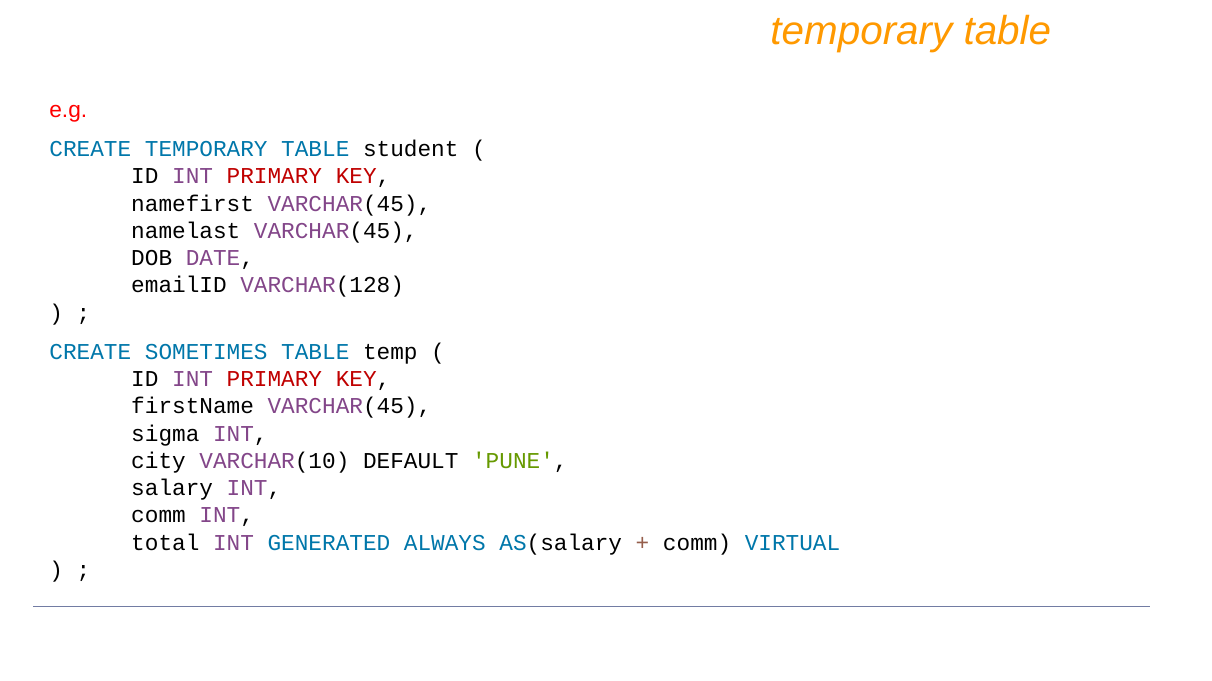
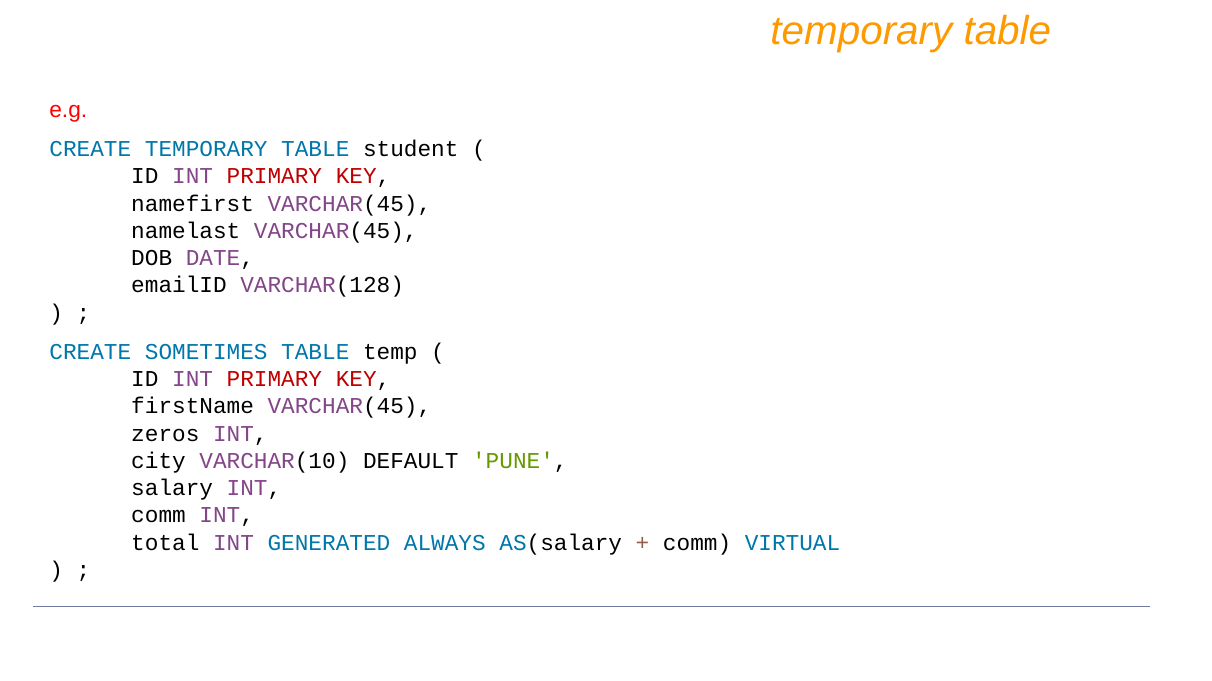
sigma: sigma -> zeros (165, 434)
